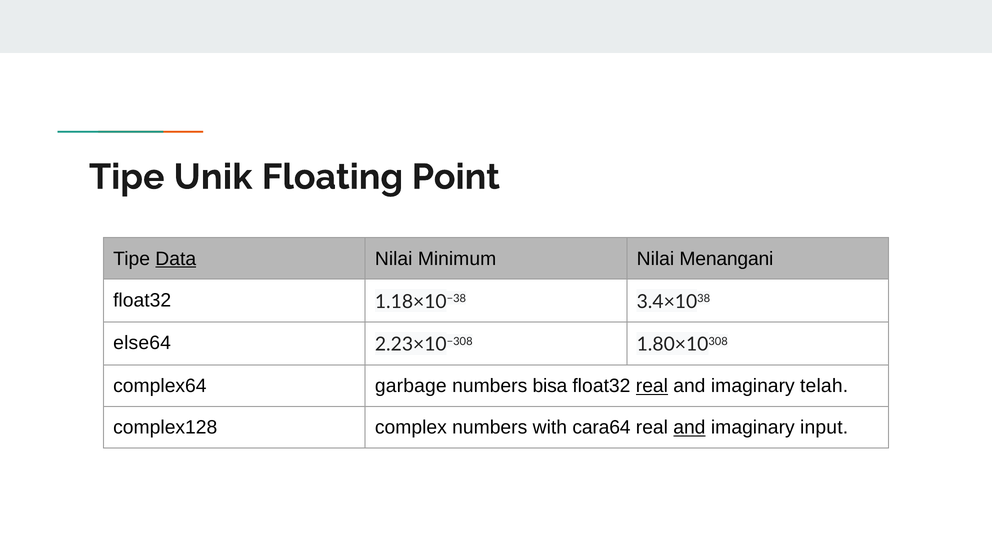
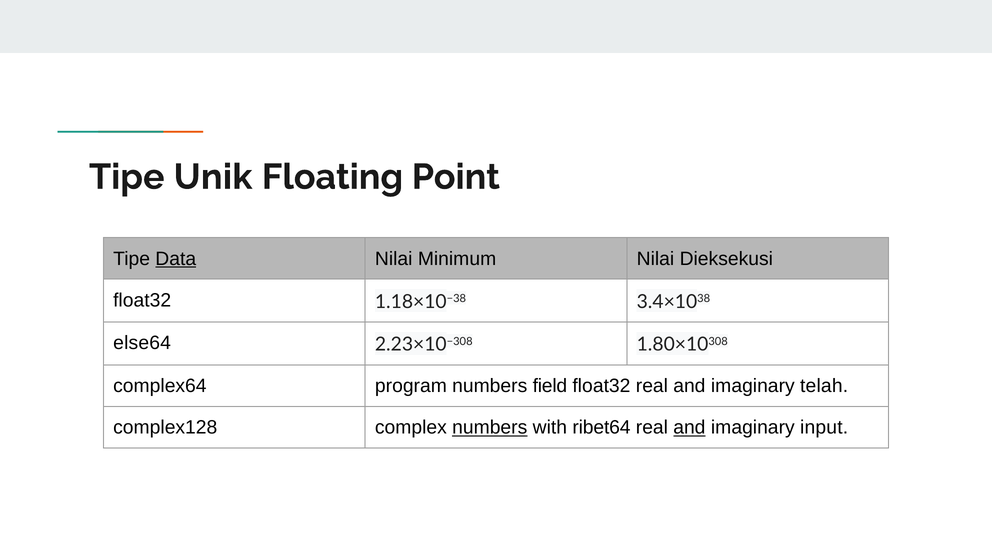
Menangani: Menangani -> Dieksekusi (726, 259)
garbage: garbage -> program (411, 386)
bisa: bisa -> field (550, 386)
real underline: present -> none (652, 386)
numbers underline: none -> present (490, 428)
cara64: cara64 -> ribet64 (601, 428)
